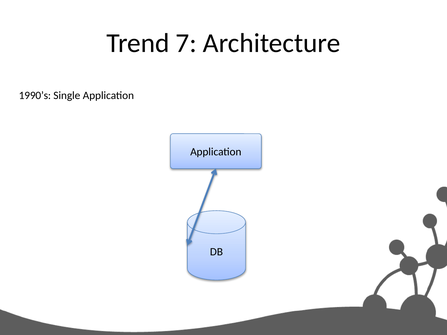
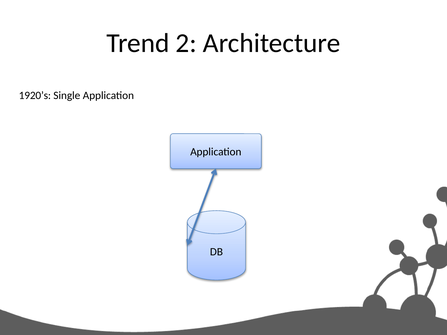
7: 7 -> 2 (186, 43)
1990’s: 1990’s -> 1920’s (35, 95)
